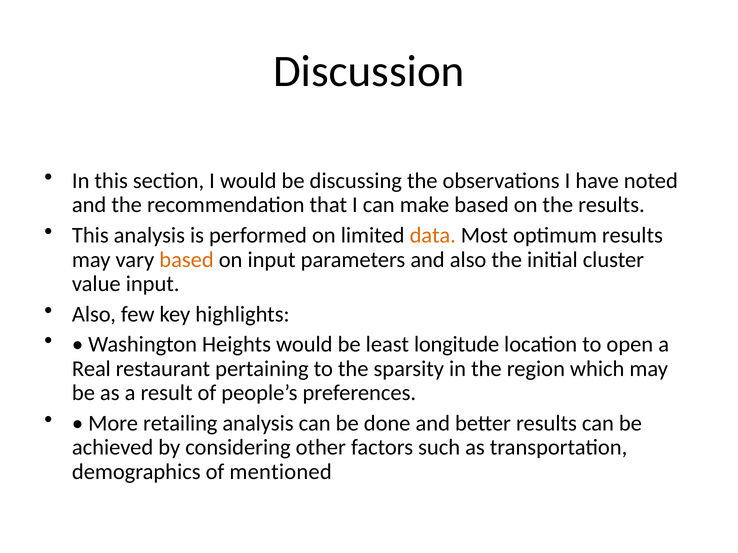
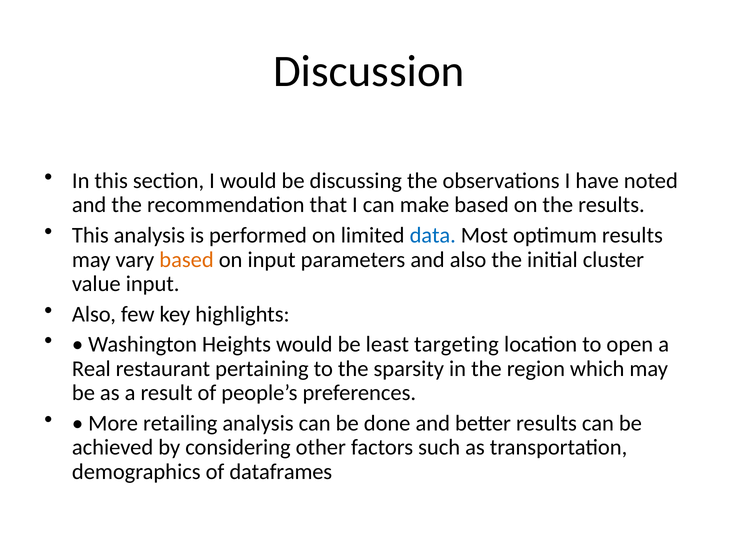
data colour: orange -> blue (433, 235)
longitude: longitude -> targeting (456, 345)
mentioned: mentioned -> dataframes (281, 472)
